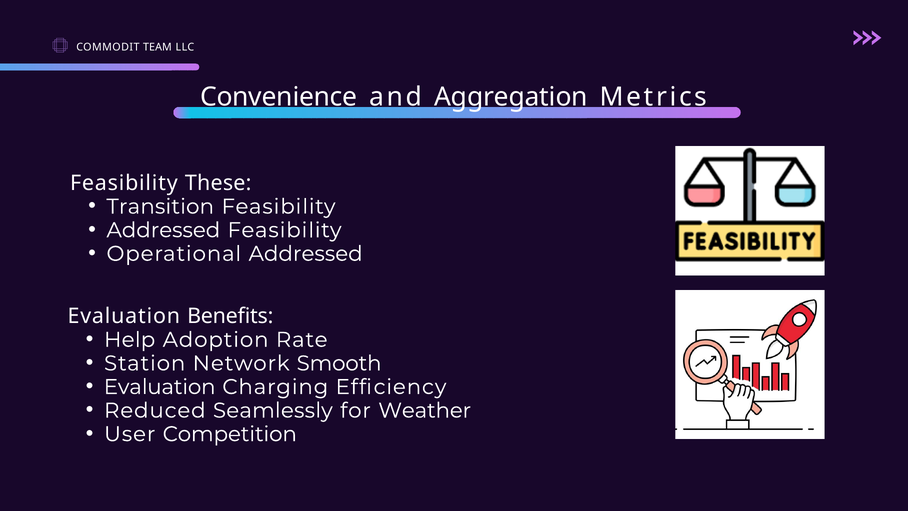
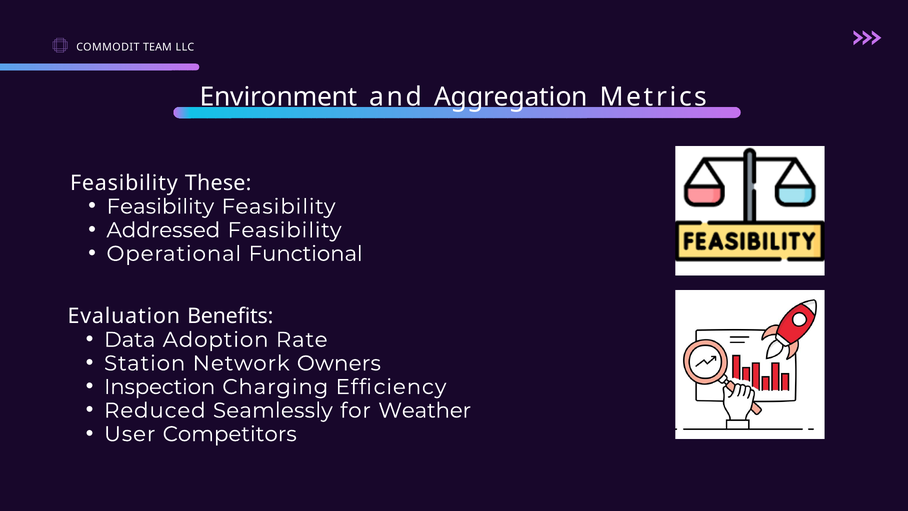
Convenience: Convenience -> Environment (279, 97)
Transition: Transition -> Feasibility (160, 206)
Operational Addressed: Addressed -> Functional (306, 254)
Help: Help -> Data (130, 340)
Smooth: Smooth -> Owners (339, 363)
Evaluation: Evaluation -> Inspection (160, 387)
Competition: Competition -> Competitors (230, 434)
